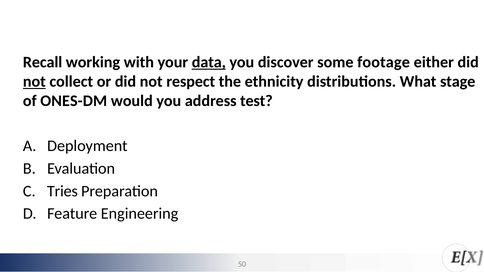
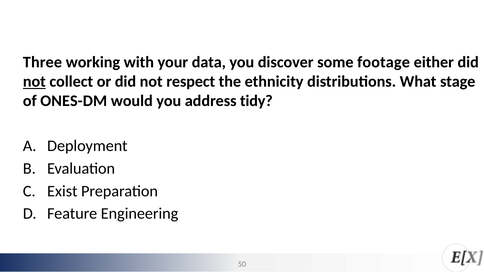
Recall: Recall -> Three (42, 62)
data underline: present -> none (209, 62)
test: test -> tidy (256, 101)
Tries: Tries -> Exist (62, 191)
